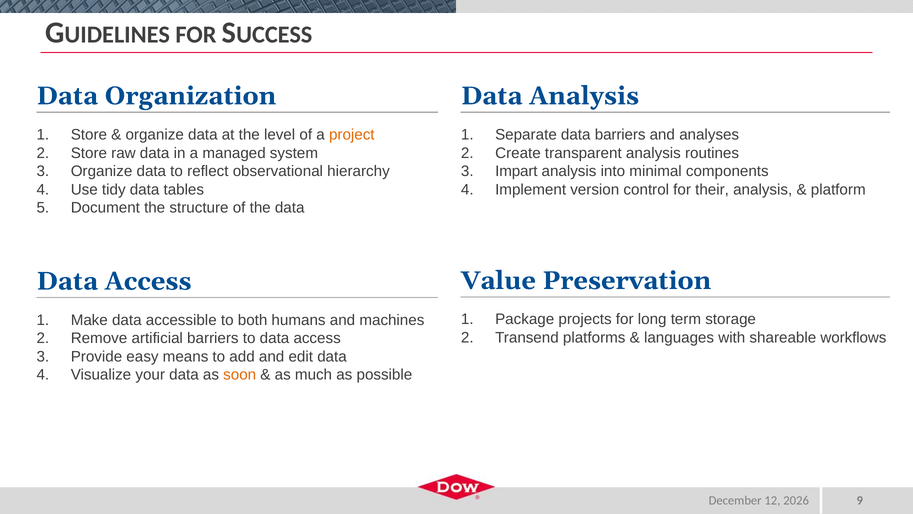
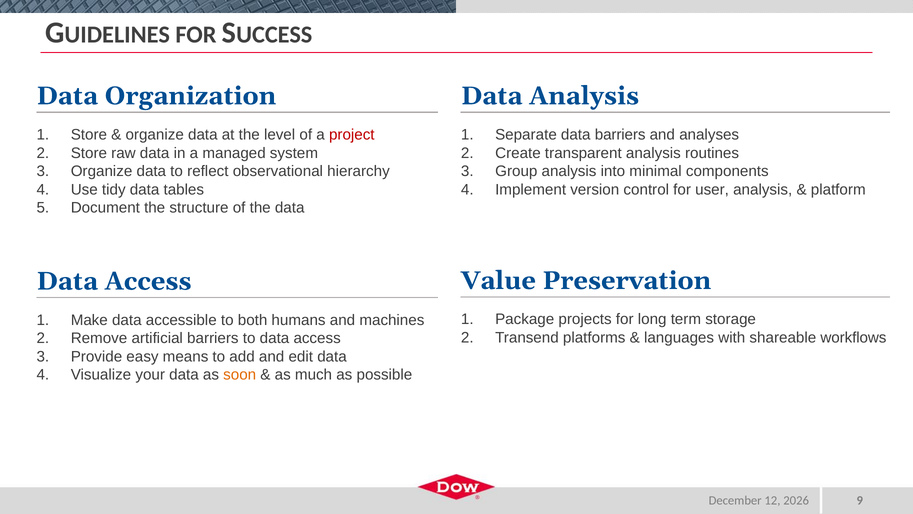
project colour: orange -> red (352, 135)
Impart: Impart -> Group (516, 171)
their: their -> user (712, 189)
